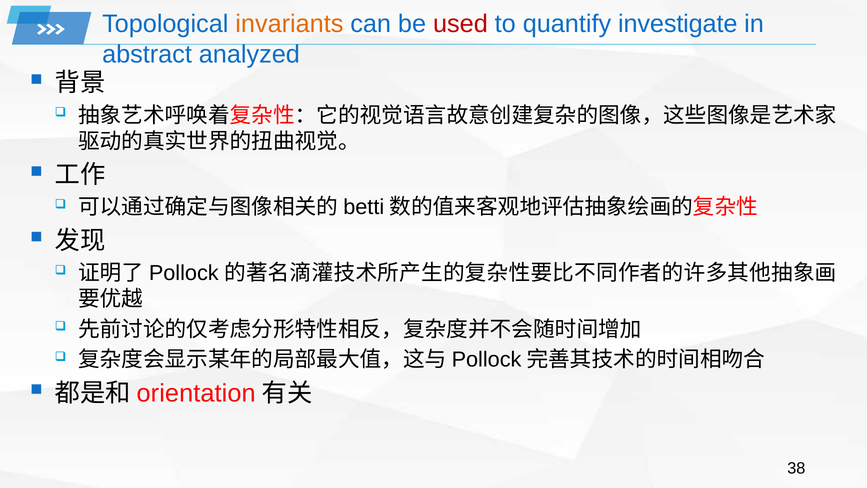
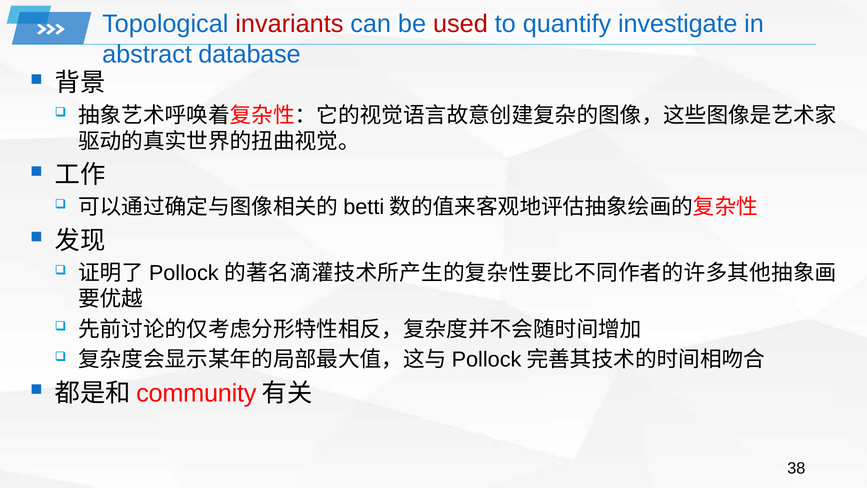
invariants colour: orange -> red (289, 24)
analyzed: analyzed -> database (249, 54)
orientation: orientation -> community (196, 393)
